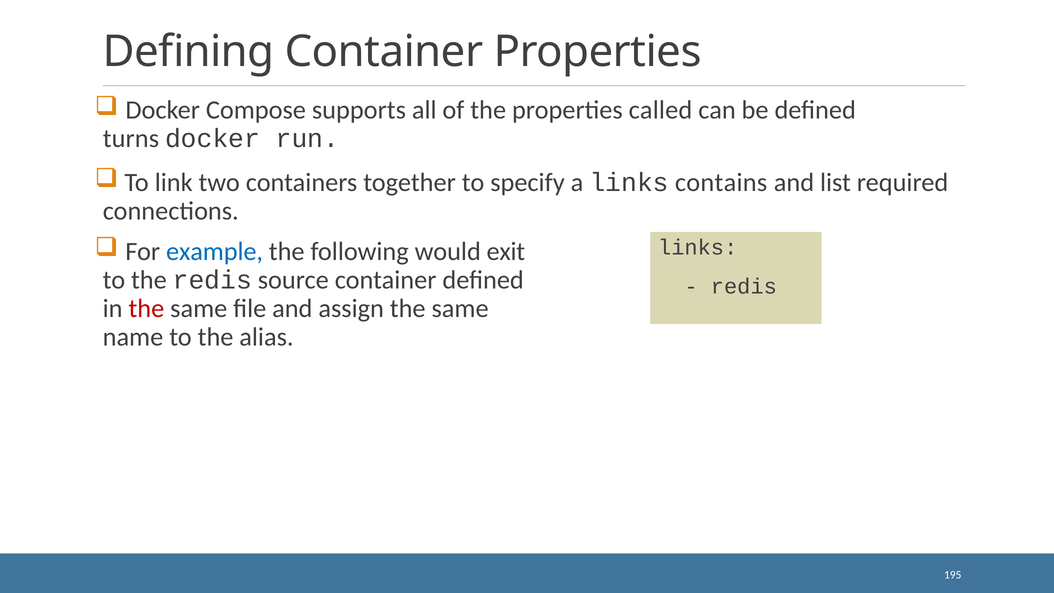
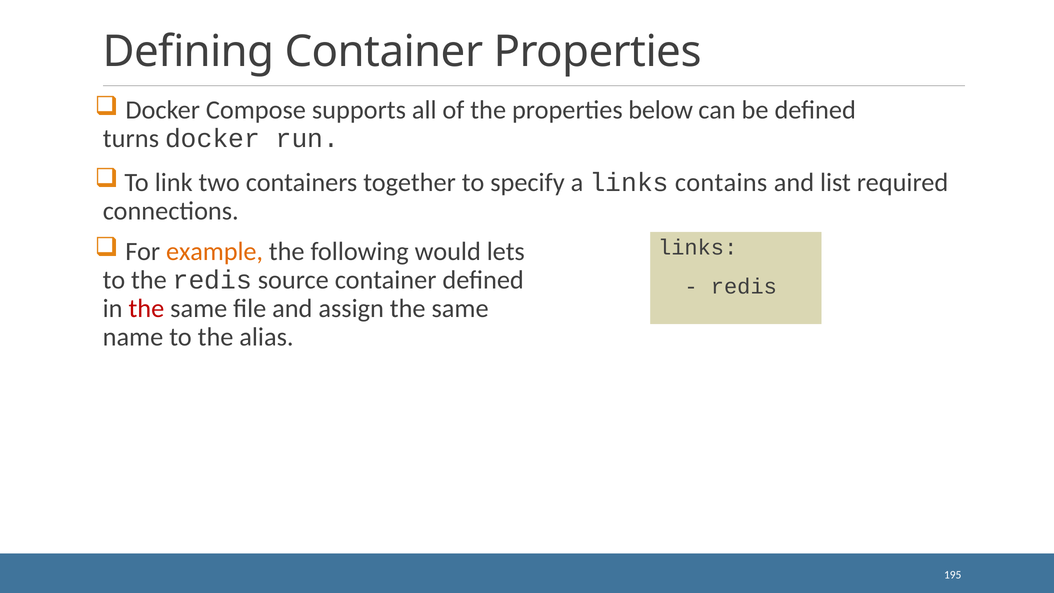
called: called -> below (661, 110)
example colour: blue -> orange (215, 251)
exit: exit -> lets (506, 251)
